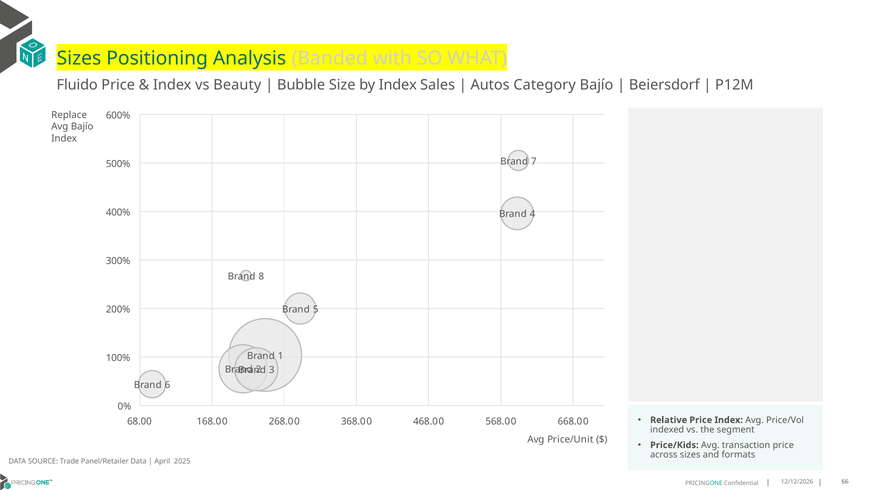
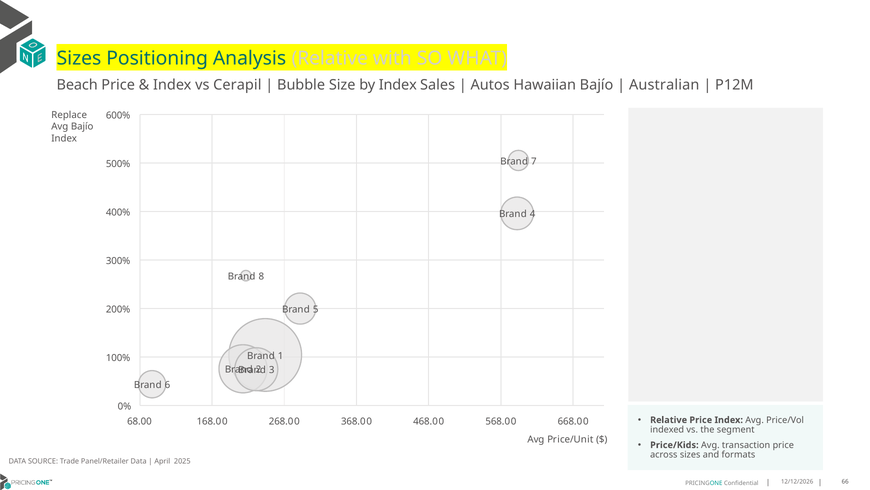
Analysis Banded: Banded -> Relative (330, 58)
Fluido: Fluido -> Beach (77, 85)
Beauty: Beauty -> Cerapil (237, 85)
Category: Category -> Hawaiian (545, 85)
Beiersdorf: Beiersdorf -> Australian (664, 85)
